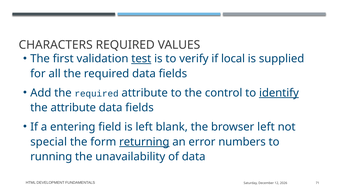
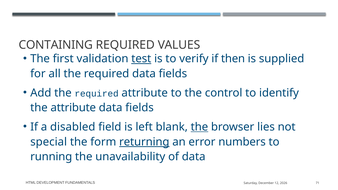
CHARACTERS: CHARACTERS -> CONTAINING (56, 45)
local: local -> then (233, 59)
identify underline: present -> none (279, 93)
entering: entering -> disabled (73, 127)
the underline: none -> present (199, 127)
browser left: left -> lies (266, 127)
